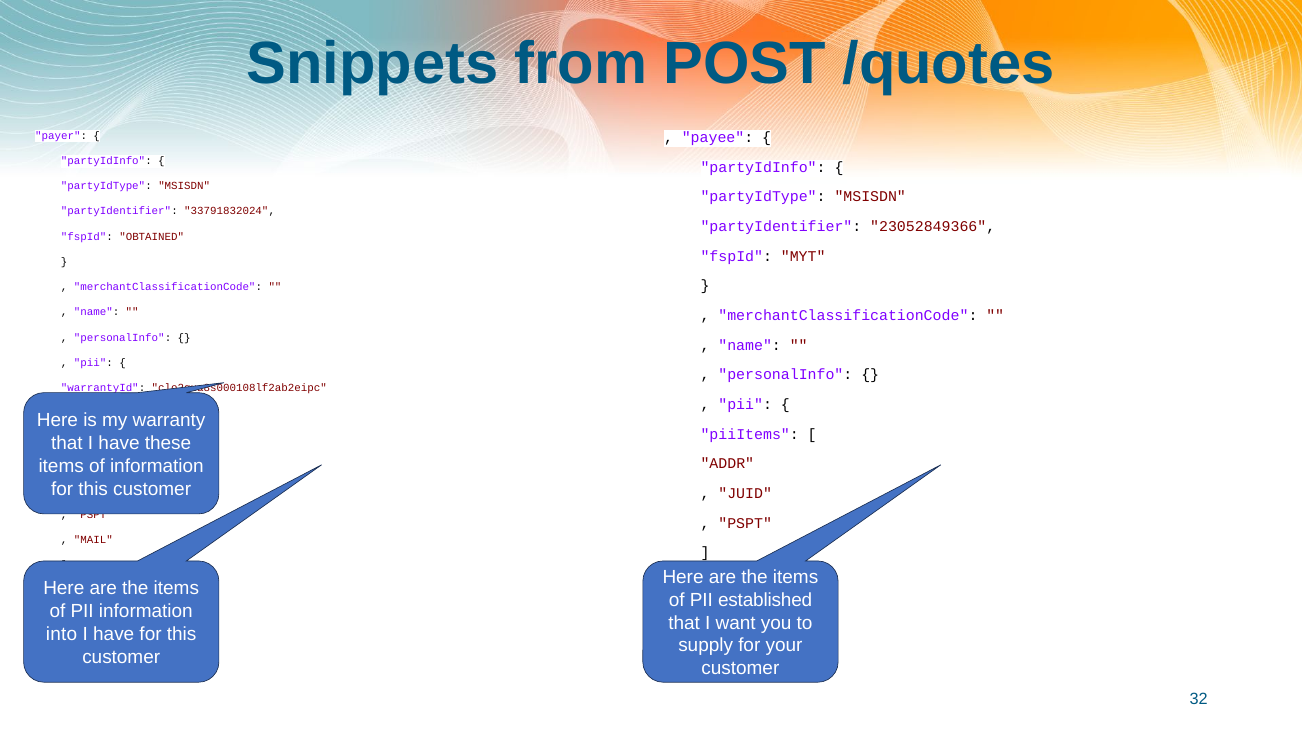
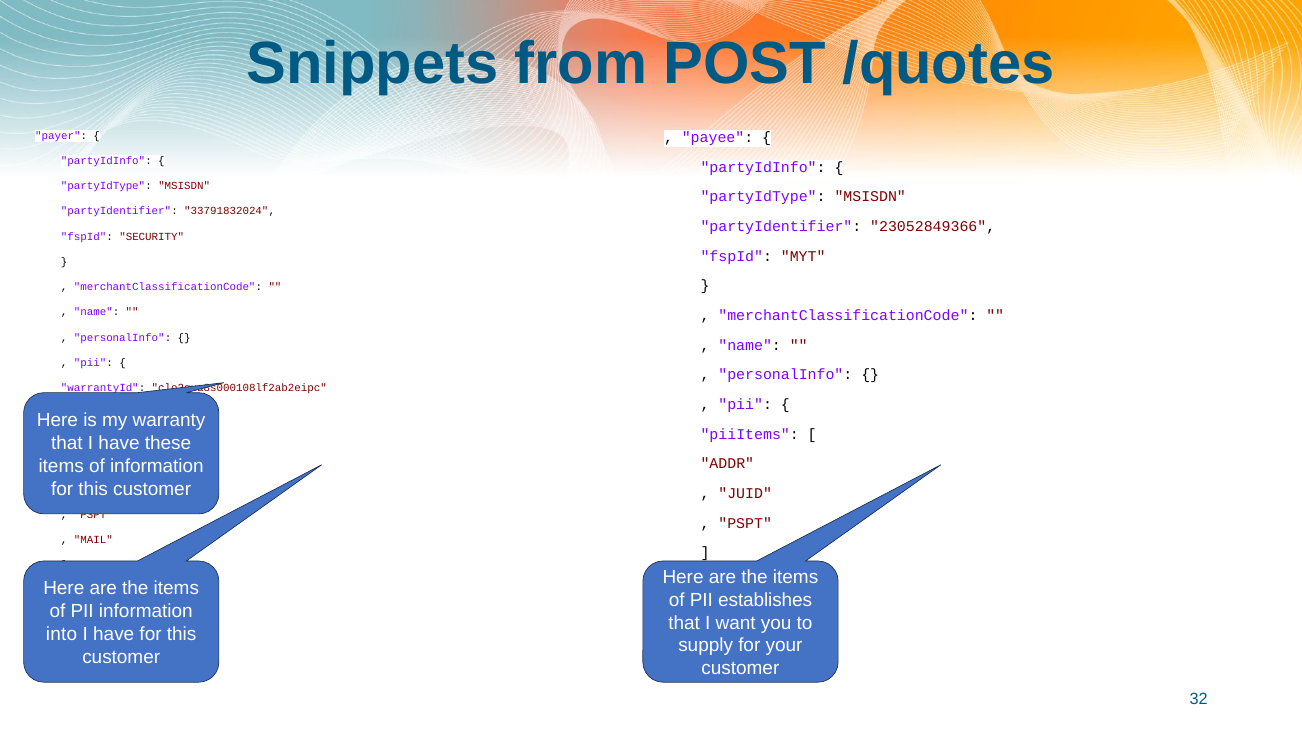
OBTAINED: OBTAINED -> SECURITY (152, 237)
established: established -> establishes (765, 600)
